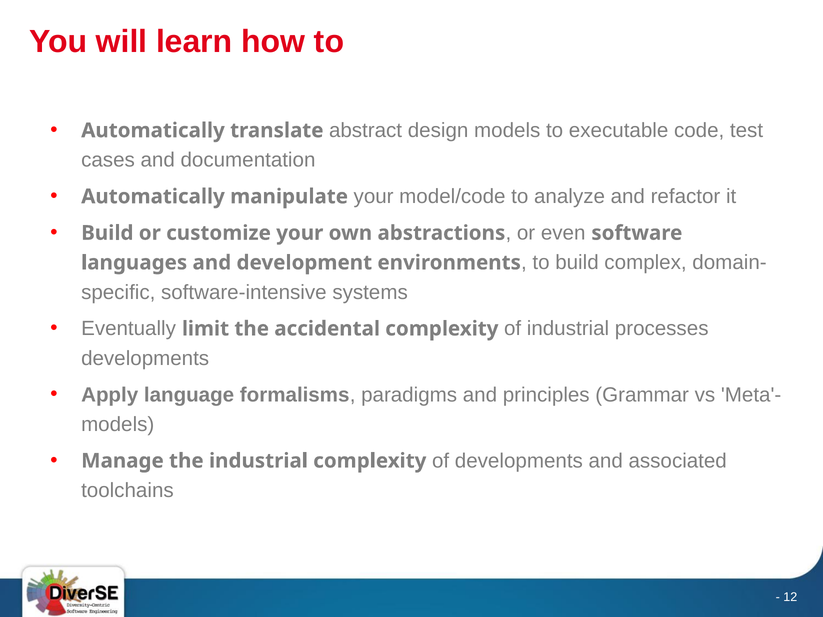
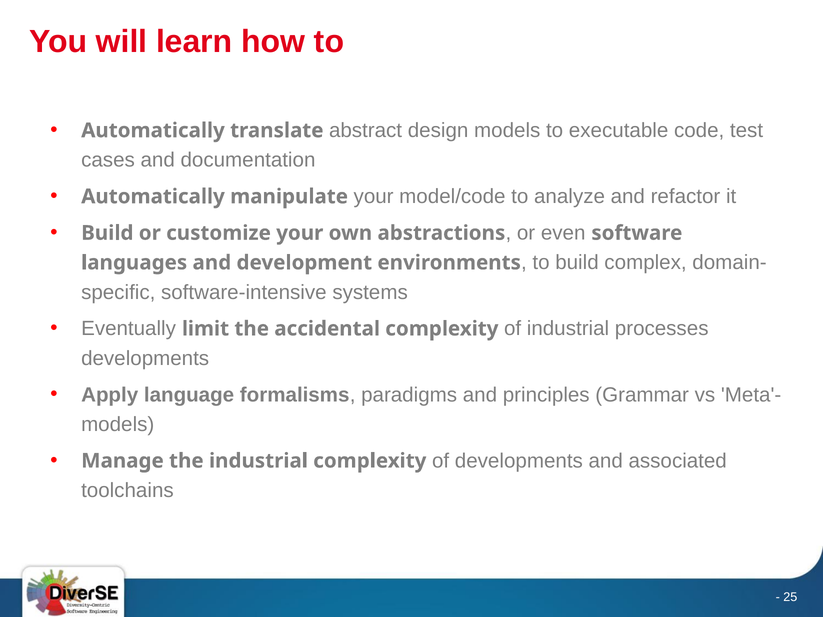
12: 12 -> 25 (790, 597)
